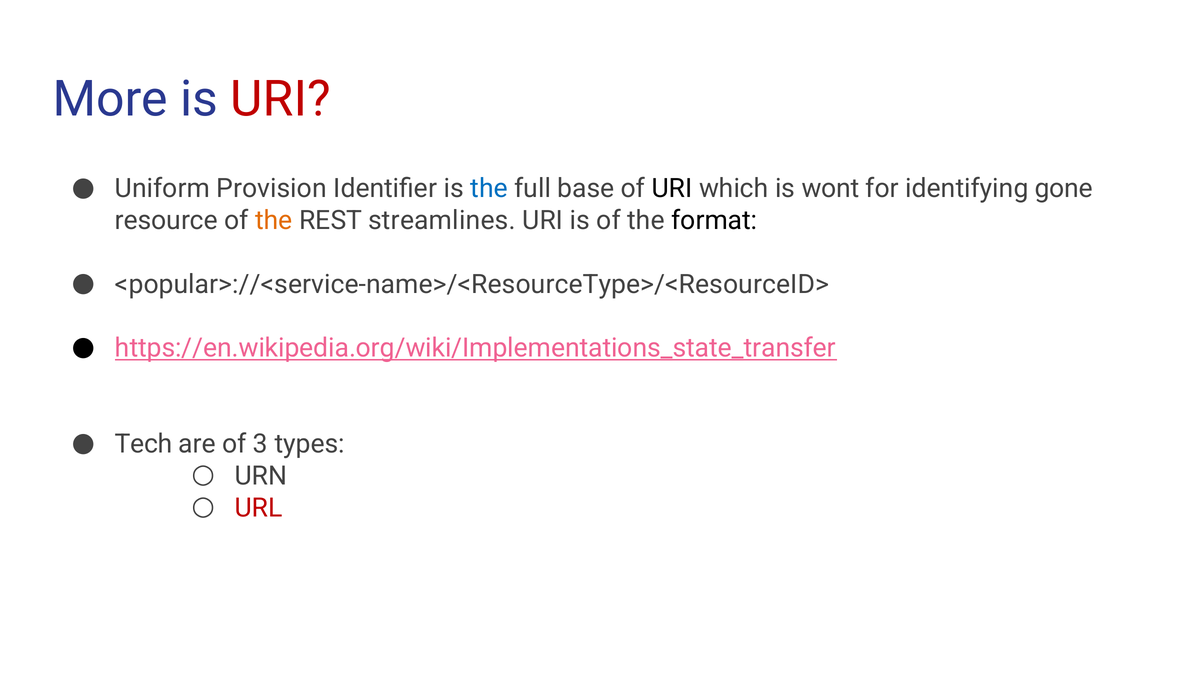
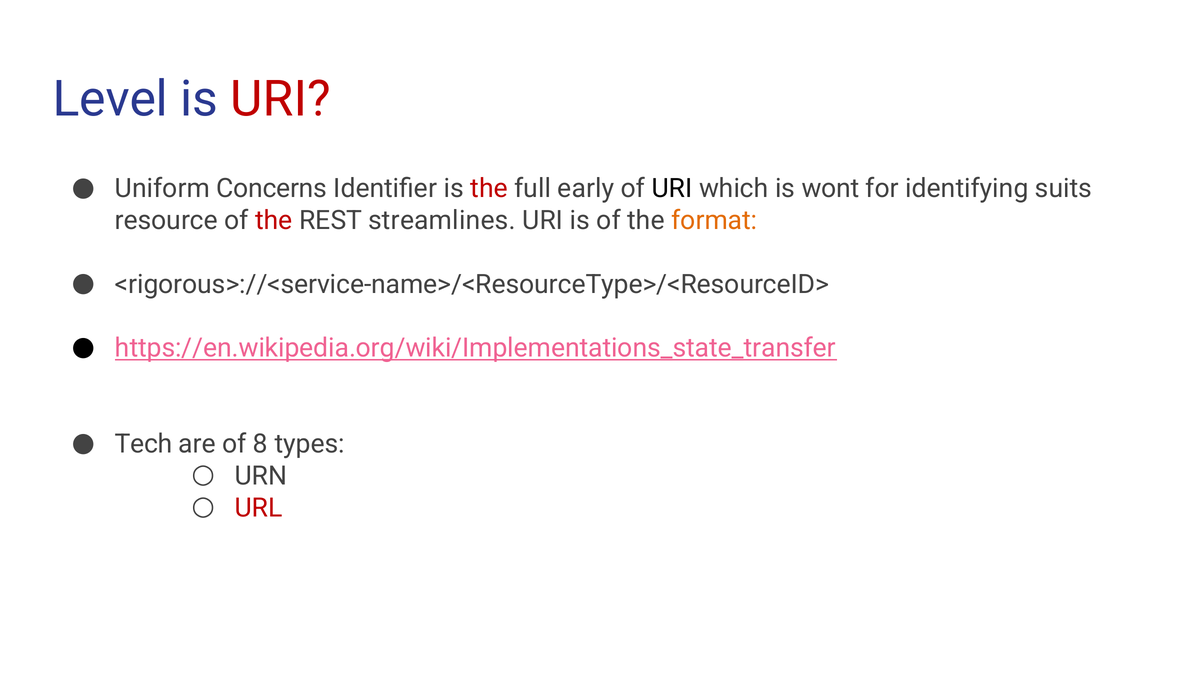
More: More -> Level (110, 99)
Provision: Provision -> Concerns (272, 188)
the colour: blue -> red (489, 188)
base: base -> early (586, 188)
gone: gone -> suits (1063, 188)
the colour: orange -> red (274, 220)
format colour: black -> orange (714, 220)
<popular>://<service-name>/<ResourceType>/<ResourceID>: <popular>://<service-name>/<ResourceType>/<ResourceID> -> <rigorous>://<service-name>/<ResourceType>/<ResourceID> (472, 284)
3: 3 -> 8 (260, 444)
